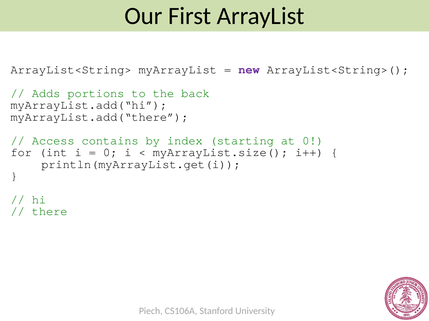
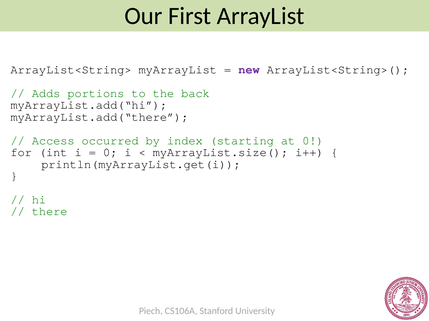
contains: contains -> occurred (110, 141)
